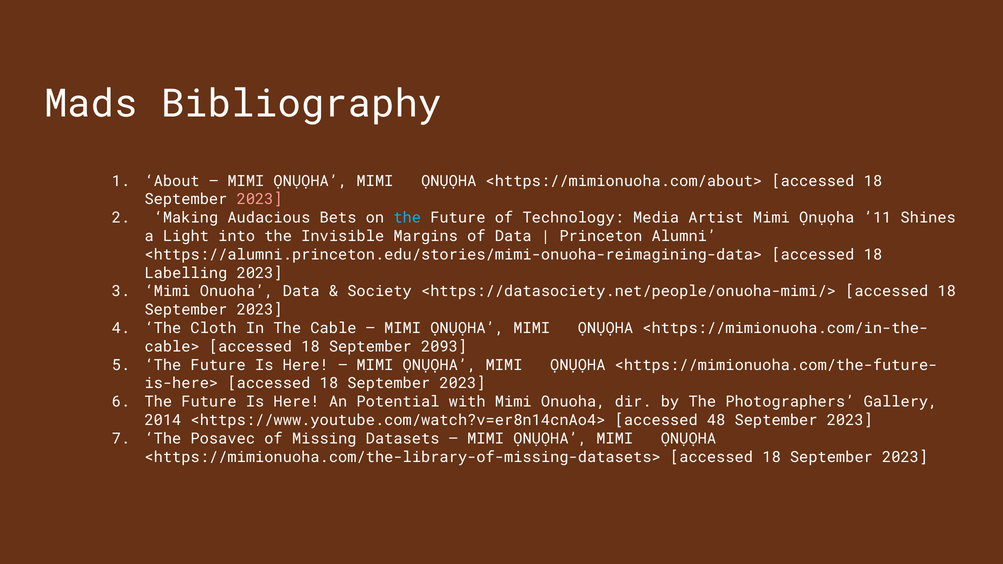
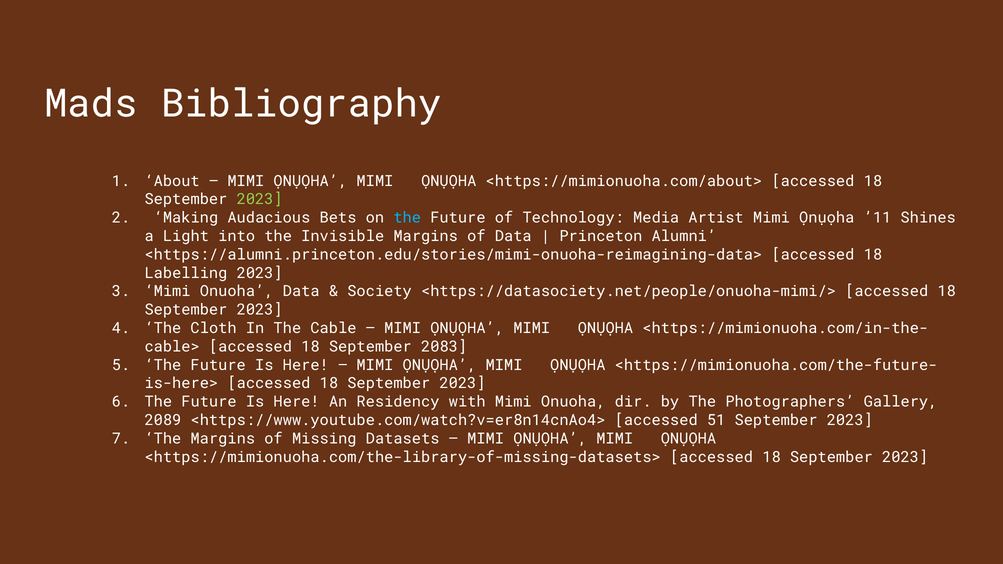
2023 colour: pink -> light green (260, 199)
2093: 2093 -> 2083 (444, 347)
Potential: Potential -> Residency (398, 402)
2014: 2014 -> 2089 (163, 420)
48: 48 -> 51 (716, 420)
The Posavec: Posavec -> Margins (223, 439)
